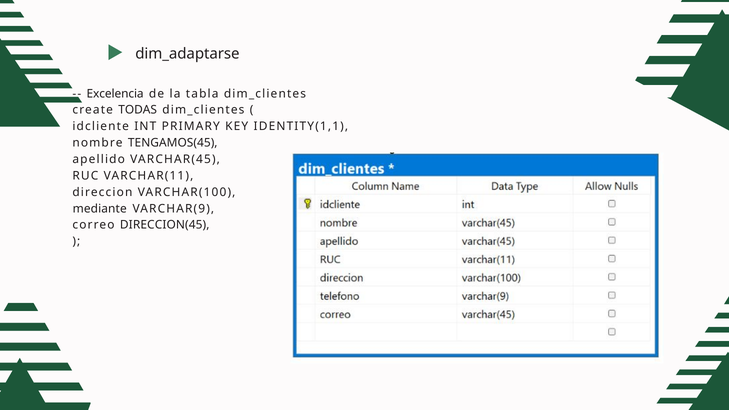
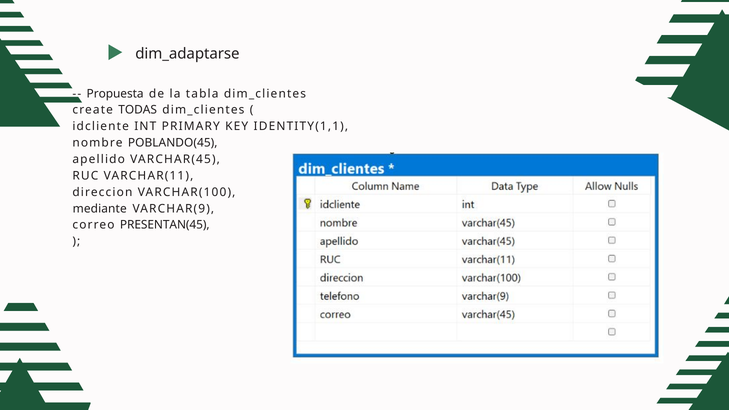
Excelencia: Excelencia -> Propuesta (115, 94)
TENGAMOS(45: TENGAMOS(45 -> POBLANDO(45 (173, 143)
DIRECCION(45: DIRECCION(45 -> PRESENTAN(45 (165, 225)
